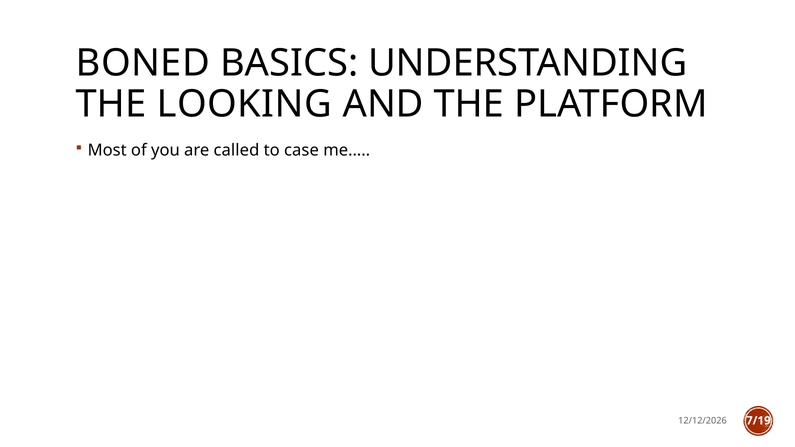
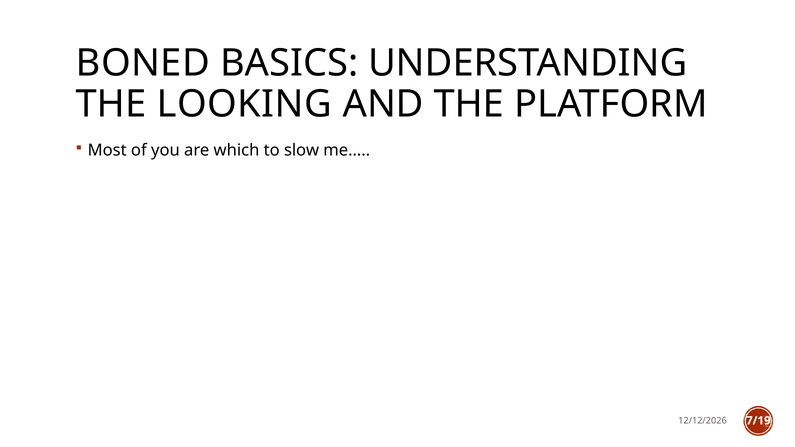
called: called -> which (236, 150)
case: case -> slow (302, 150)
